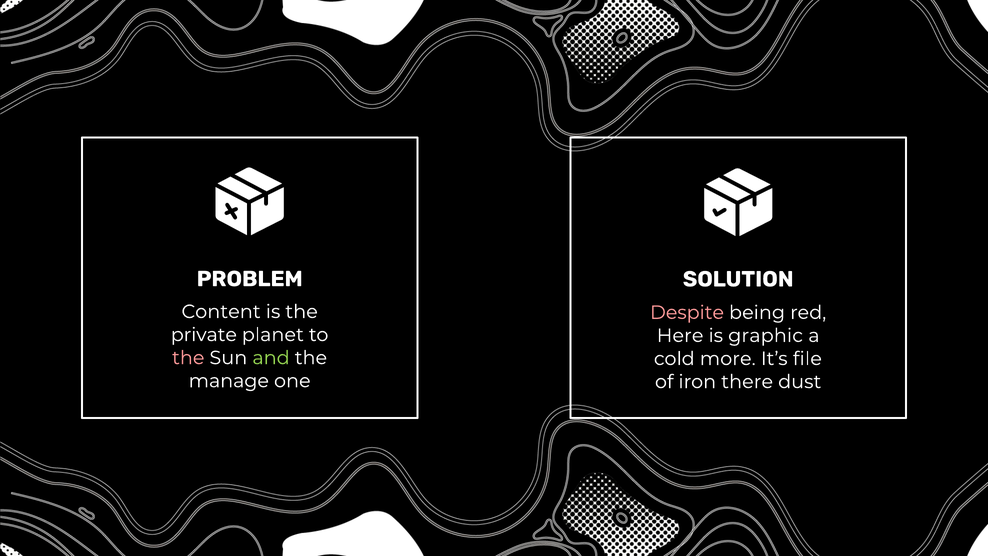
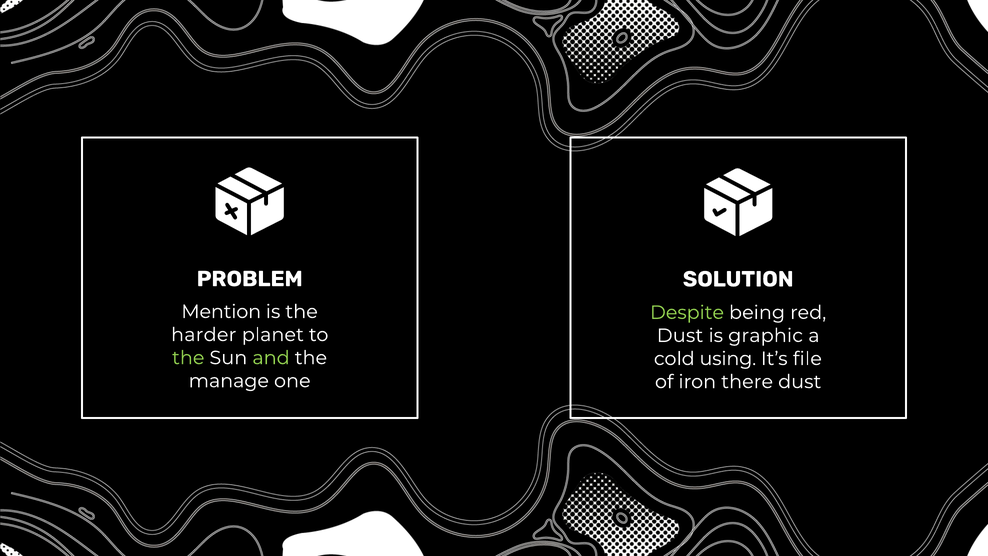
Content: Content -> Mention (221, 312)
Despite colour: pink -> light green (687, 312)
private: private -> harder (204, 335)
Here: Here -> Dust (680, 335)
the colour: pink -> light green (188, 358)
more: more -> using (728, 359)
